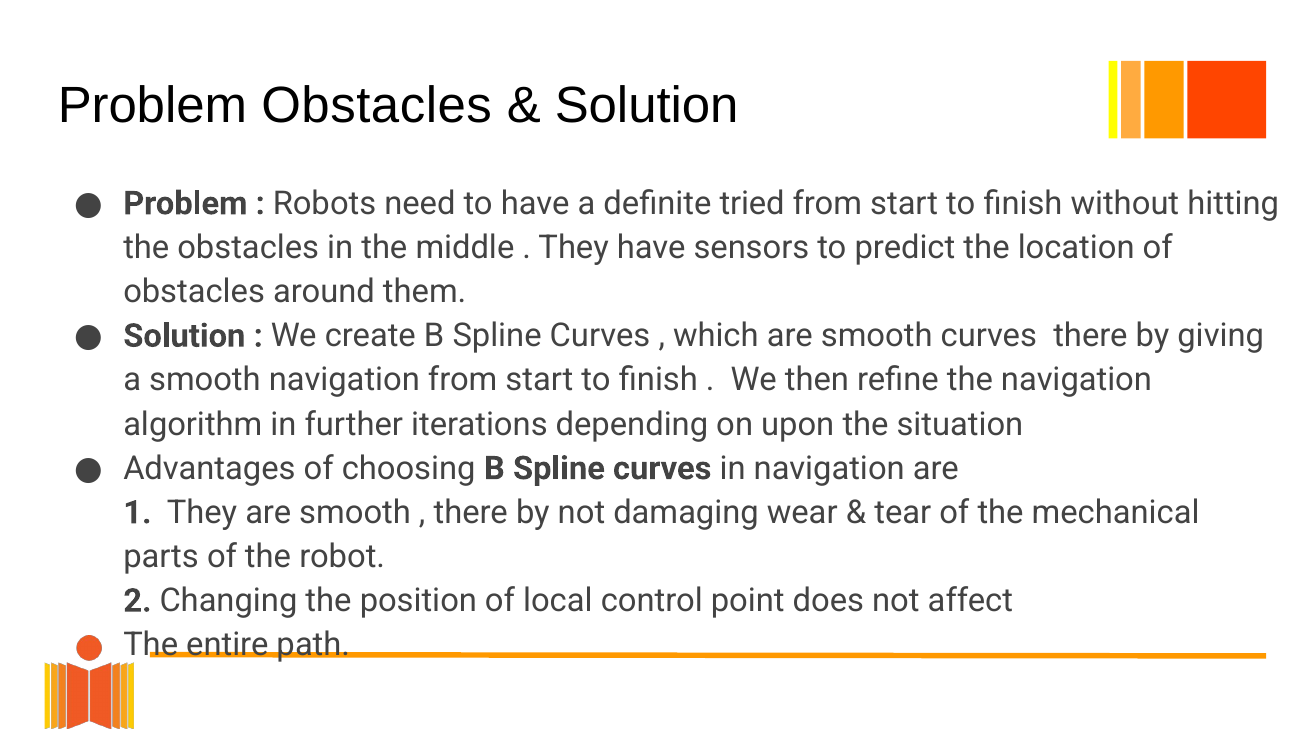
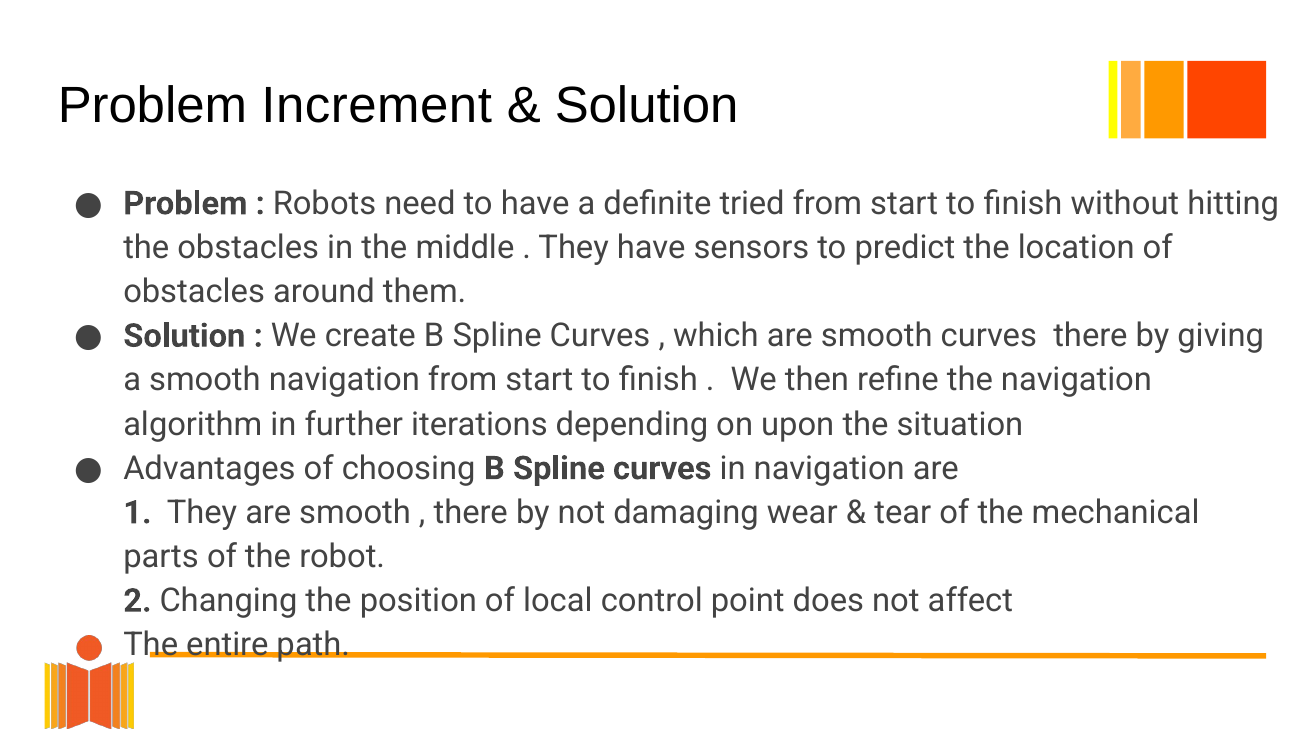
Problem Obstacles: Obstacles -> Increment (377, 106)
